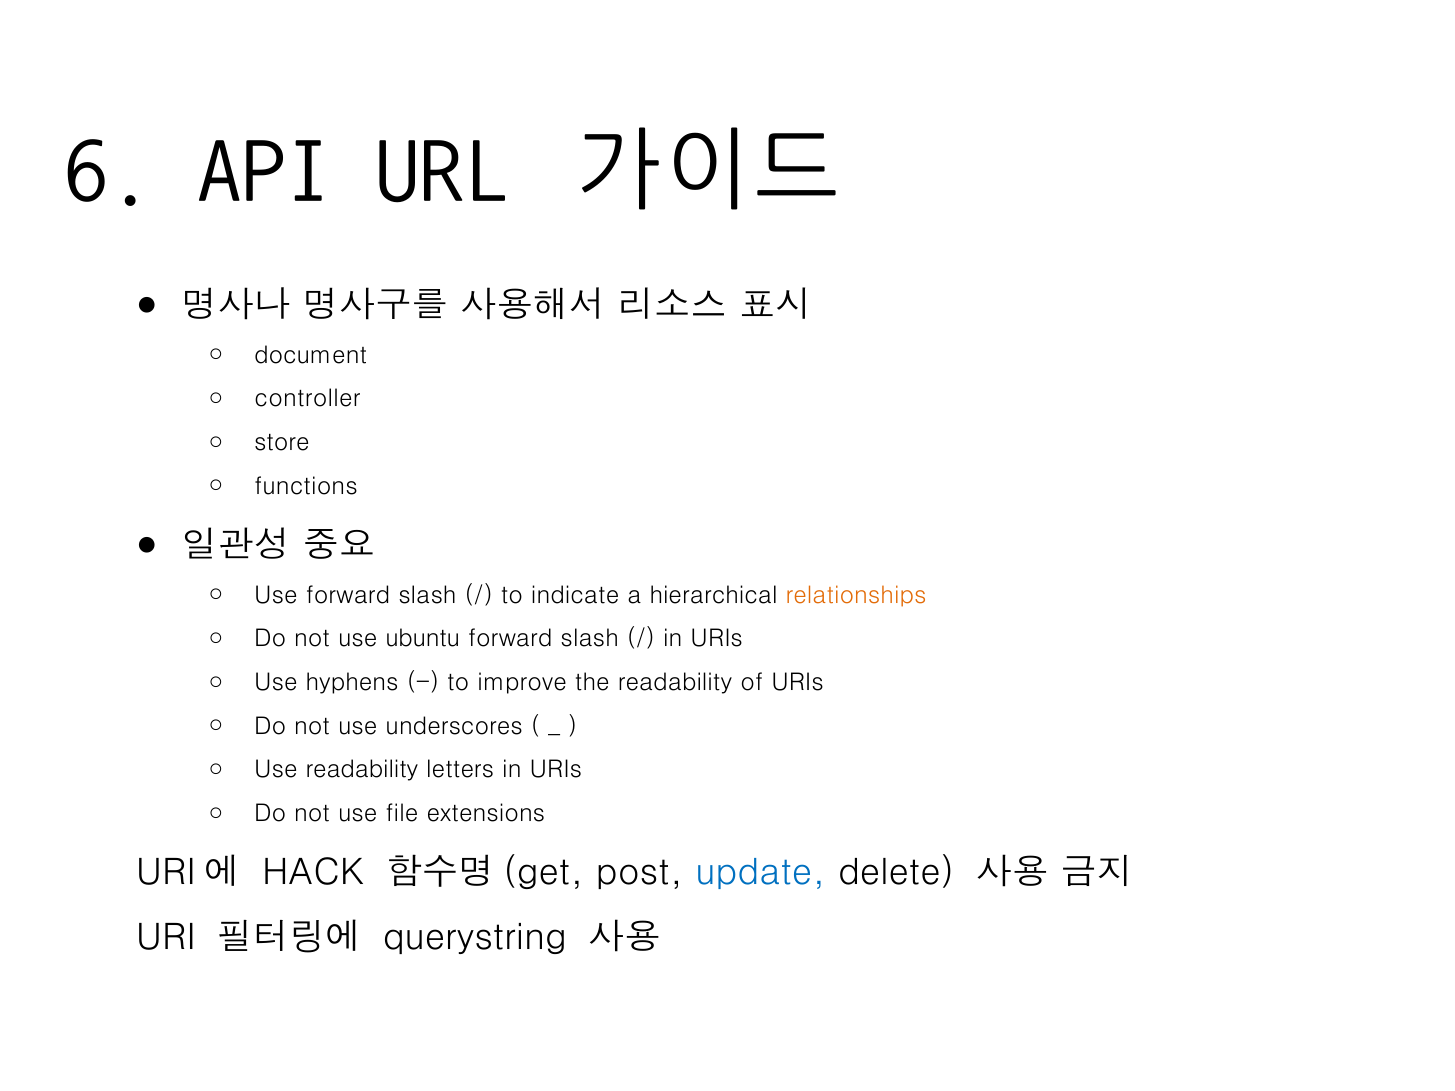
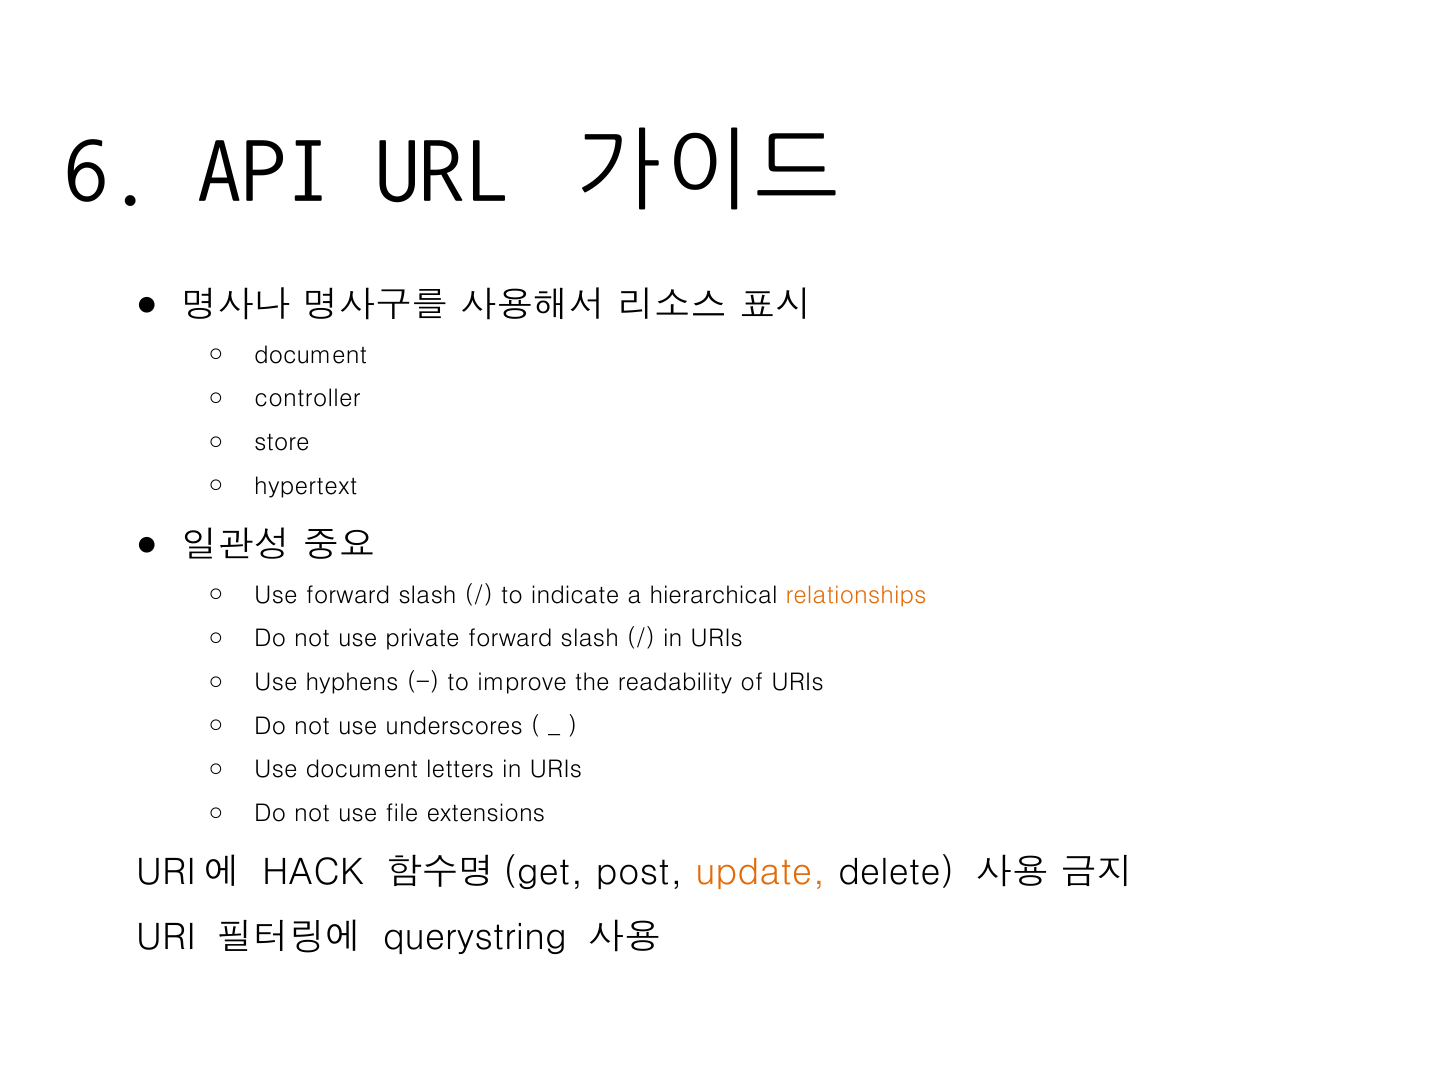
functions: functions -> hypertext (306, 486)
ubuntu: ubuntu -> private (423, 639)
Use readability: readability -> document (362, 770)
update colour: blue -> orange (761, 873)
